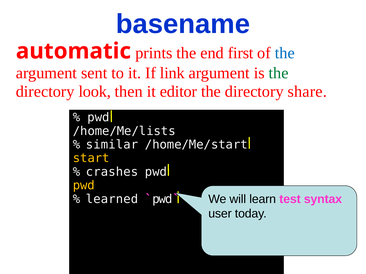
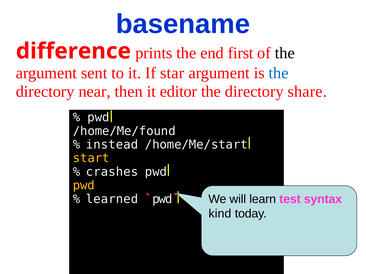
automatic: automatic -> difference (73, 51)
the colour: blue -> black (285, 53)
link: link -> star (172, 73)
the colour: green -> blue (279, 73)
look: look -> near (95, 92)
/home/Me/lists: /home/Me/lists -> /home/Me/found (124, 131)
similar: similar -> instead (112, 145)
user: user -> kind (220, 214)
